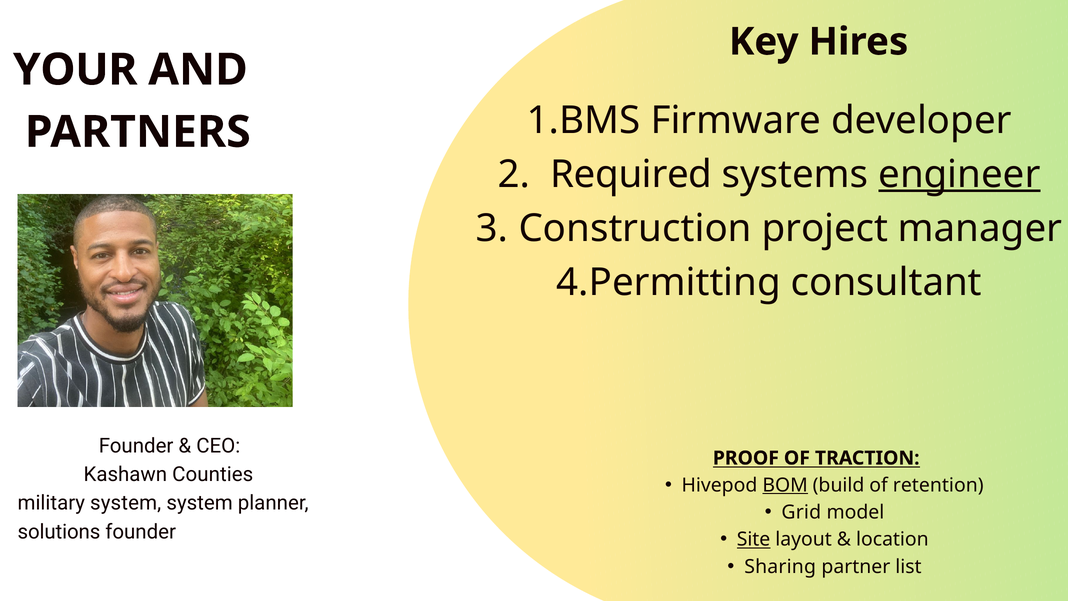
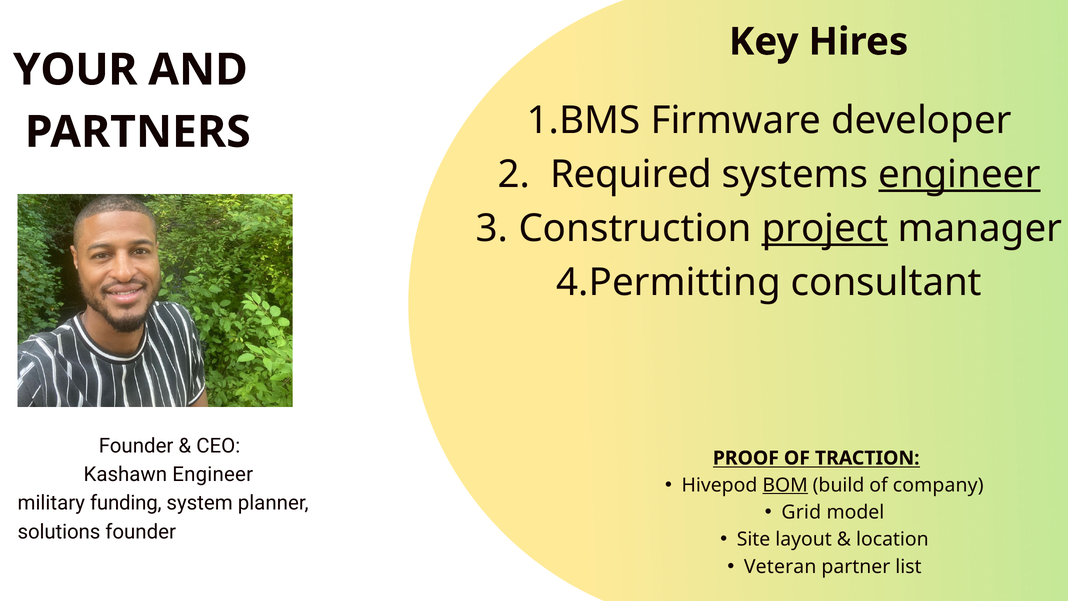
project underline: none -> present (825, 228)
Kashawn Counties: Counties -> Engineer (213, 474)
retention: retention -> company (938, 485)
military system: system -> funding (126, 503)
Site underline: present -> none (754, 539)
Sharing: Sharing -> Veteran (780, 566)
